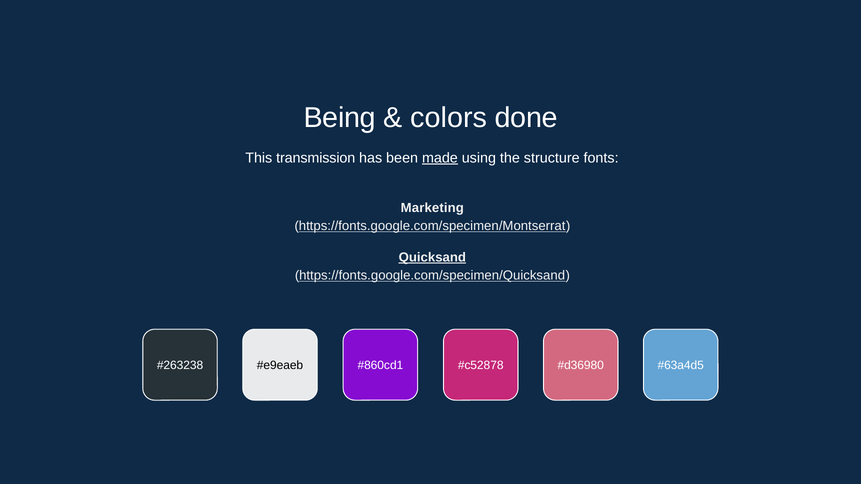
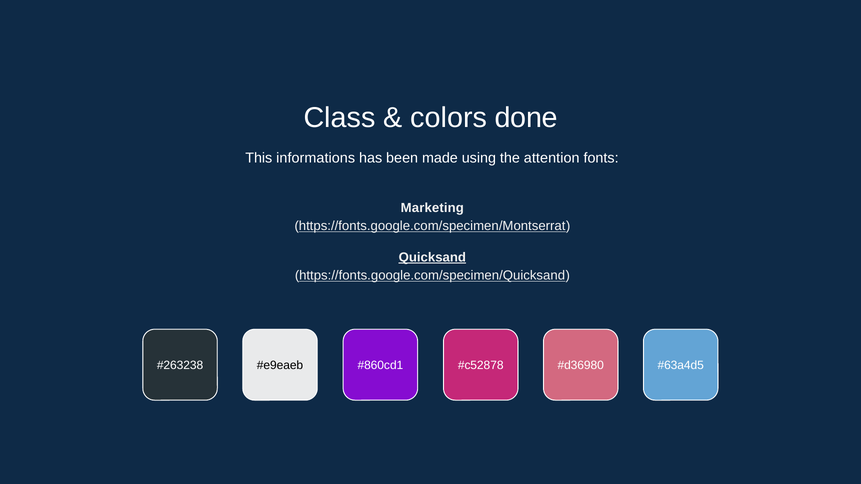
Being: Being -> Class (340, 118)
transmission: transmission -> informations (316, 158)
made underline: present -> none (440, 158)
structure: structure -> attention (552, 158)
